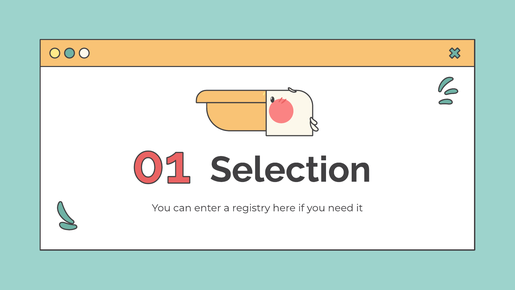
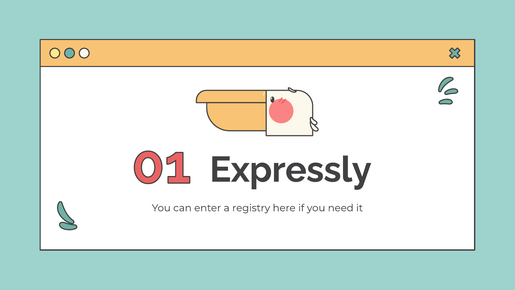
Selection: Selection -> Expressly (291, 170)
